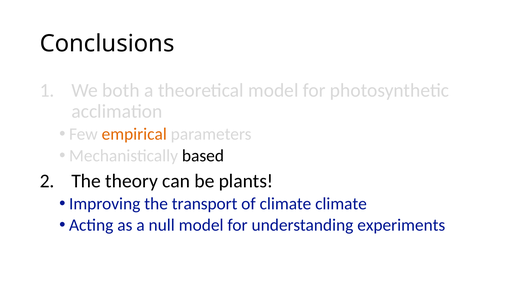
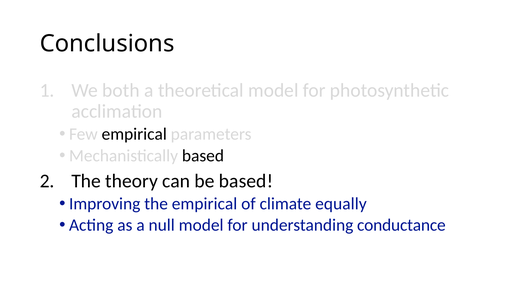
empirical colour: orange -> black (134, 134)
be plants: plants -> based (246, 181)
the transport: transport -> empirical (205, 204)
climate climate: climate -> equally (341, 204)
experiments: experiments -> conductance (401, 225)
